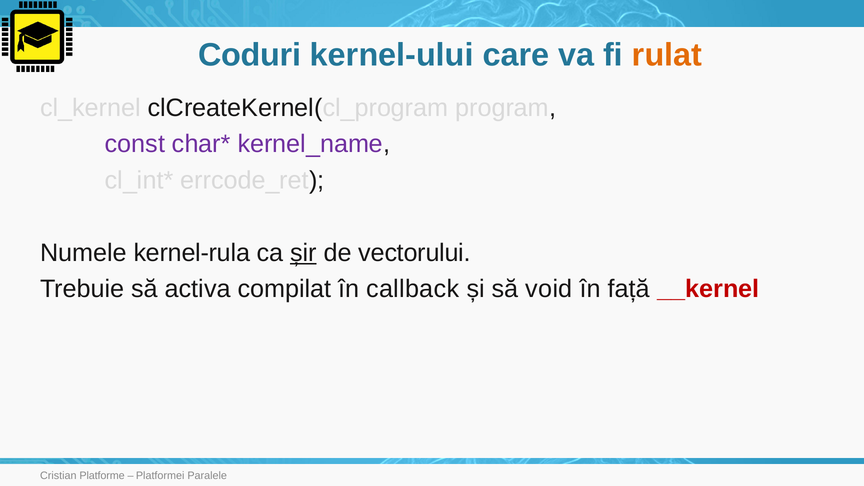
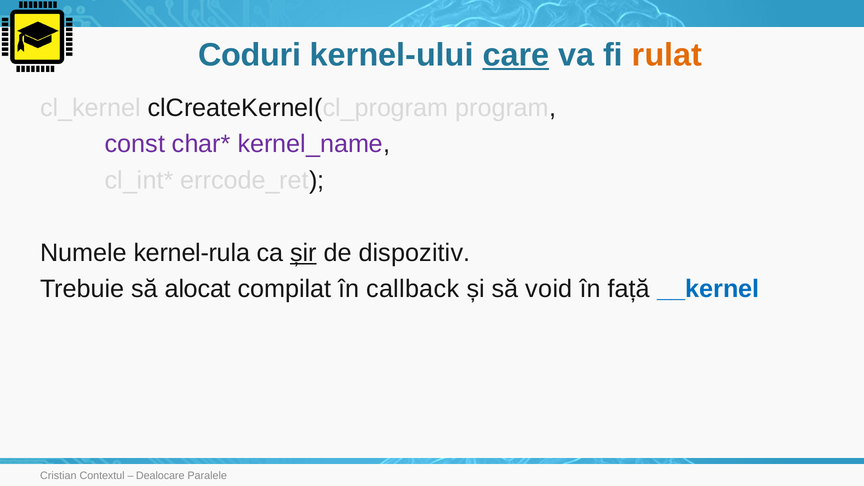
care underline: none -> present (516, 55)
vectorului: vectorului -> dispozitiv (414, 253)
activa: activa -> alocat (198, 289)
__kernel colour: red -> blue (708, 289)
Platforme: Platforme -> Contextul (102, 476)
Platformei: Platformei -> Dealocare (160, 476)
